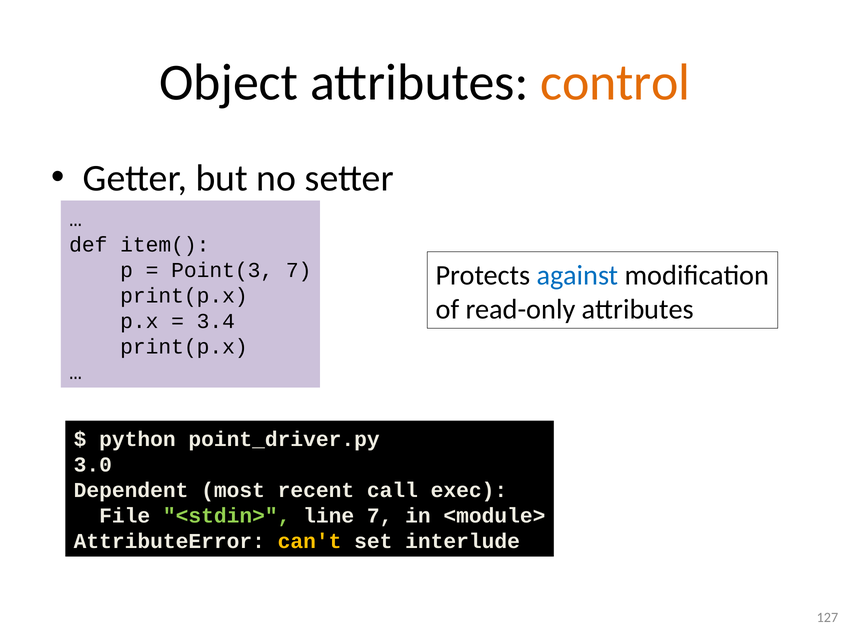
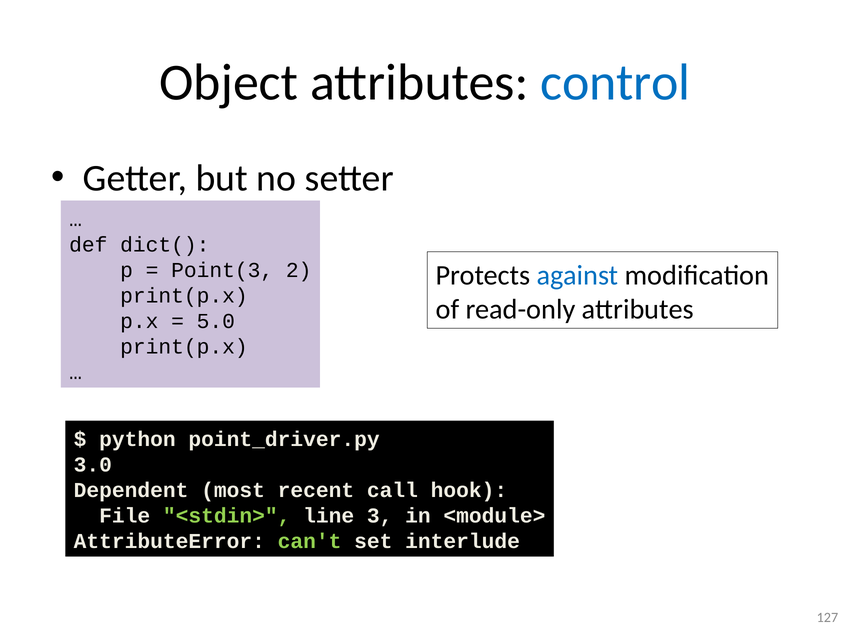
control colour: orange -> blue (615, 82)
item(: item( -> dict( (165, 244)
Point(3 7: 7 -> 2 (299, 270)
3.4: 3.4 -> 5.0 (216, 321)
exec: exec -> hook (469, 490)
line 7: 7 -> 3 (380, 515)
can't colour: yellow -> light green (310, 541)
